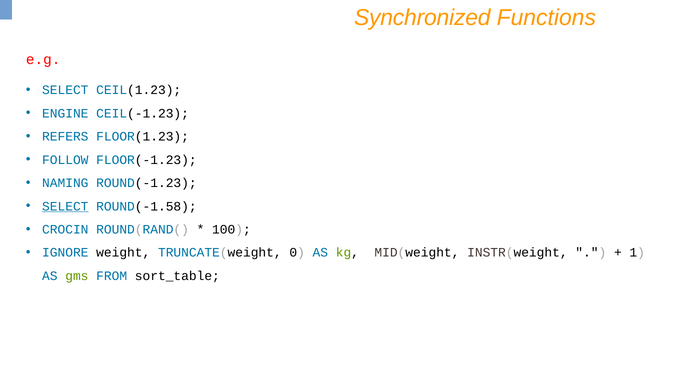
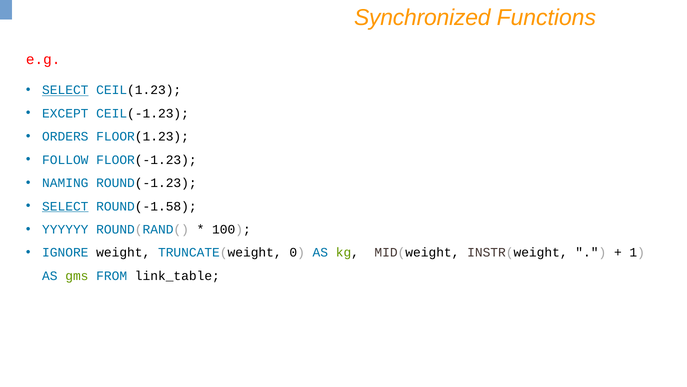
SELECT underline: none -> present (65, 90)
ENGINE: ENGINE -> EXCEPT (65, 113)
REFERS: REFERS -> ORDERS (65, 136)
CROCIN: CROCIN -> YYYYYY (65, 229)
sort_table: sort_table -> link_table (177, 276)
